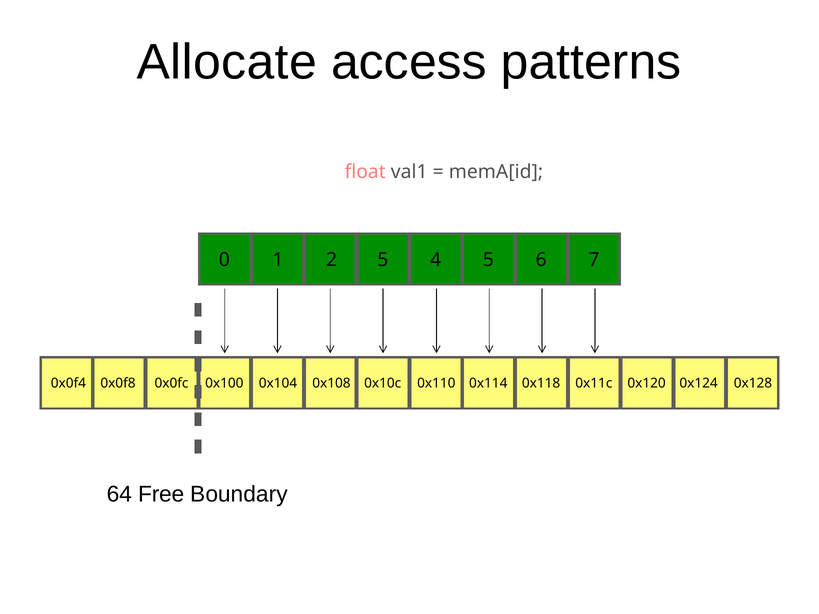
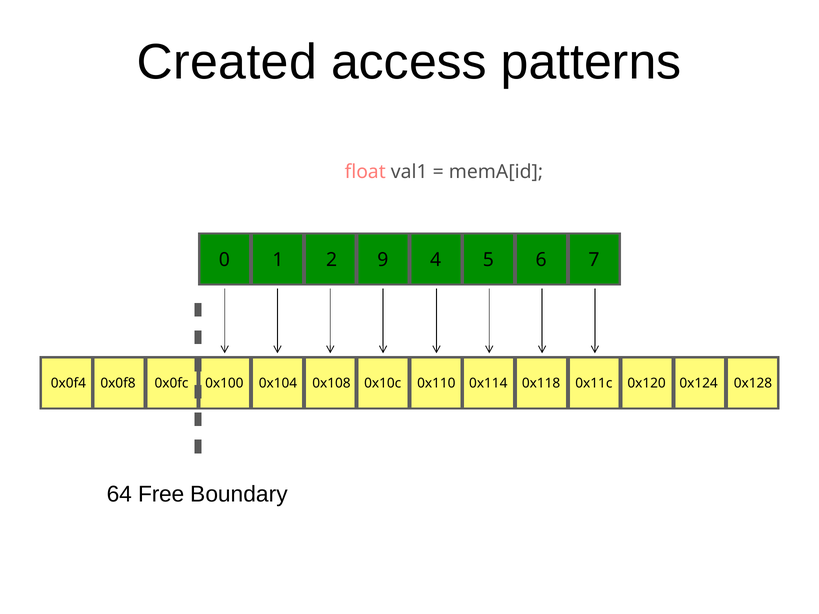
Allocate: Allocate -> Created (227, 62)
2 5: 5 -> 9 (383, 260)
